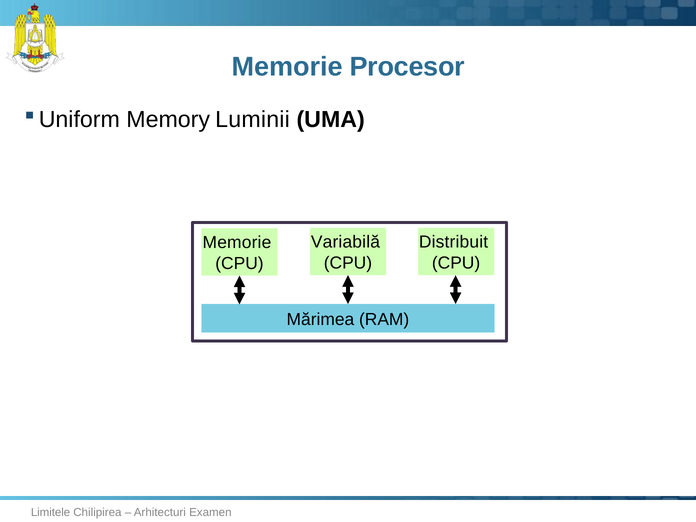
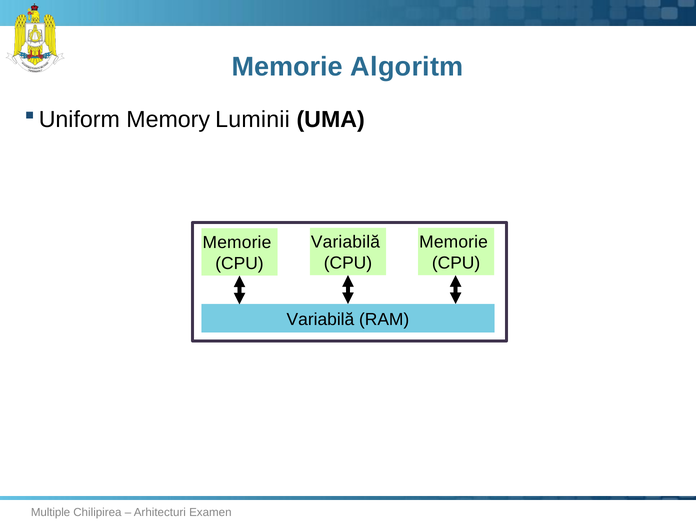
Procesor: Procesor -> Algoritm (407, 67)
Distribuit: Distribuit -> Memorie (454, 242)
Mărimea: Mărimea -> Variabilă (320, 319)
Limitele: Limitele -> Multiple (51, 512)
